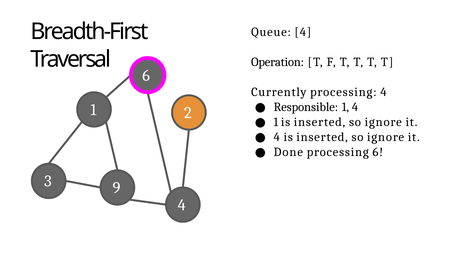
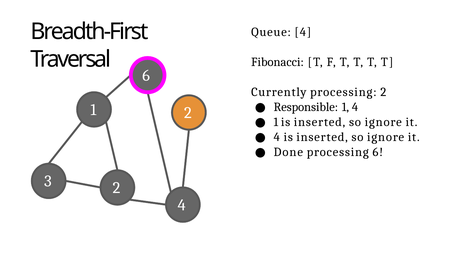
Operation: Operation -> Fibonacci (277, 62)
processing 4: 4 -> 2 (383, 92)
3 9: 9 -> 2 (116, 188)
